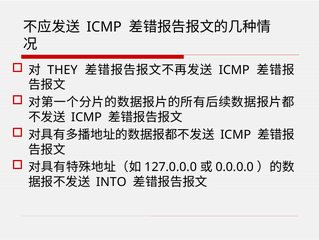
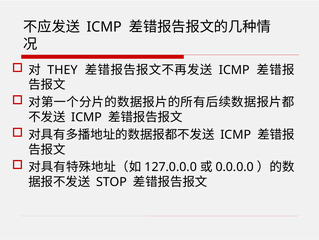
INTO: INTO -> STOP (111, 181)
